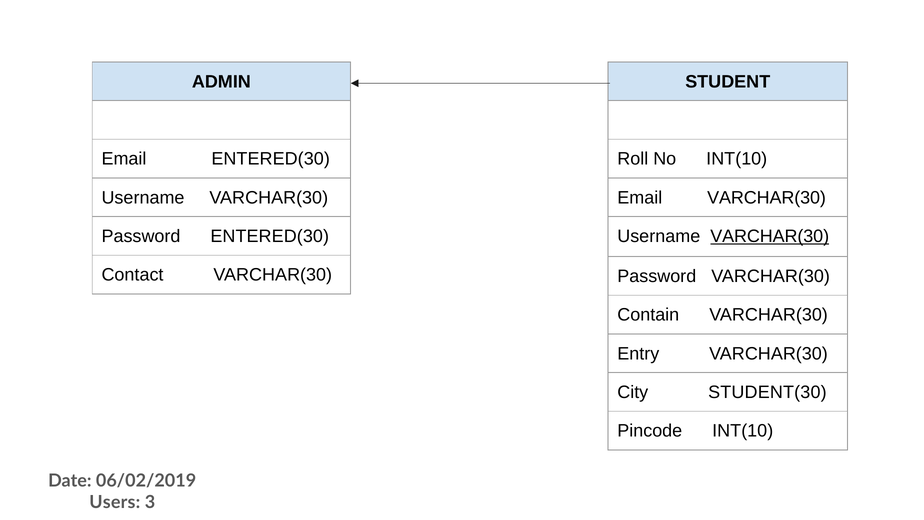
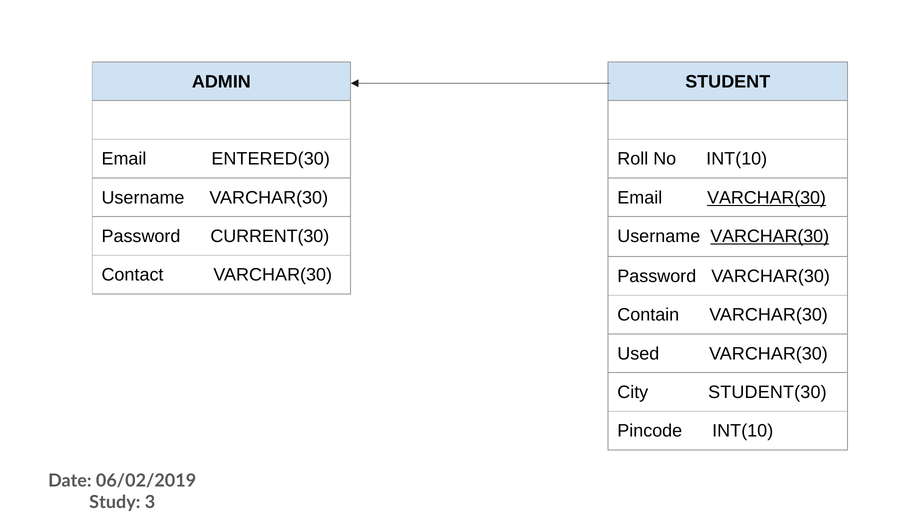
VARCHAR(30 underline: none -> present (767, 197)
Password ENTERED(30: ENTERED(30 -> CURRENT(30 (270, 236)
Entry: Entry -> Used (638, 353)
Users: Users -> Study (115, 502)
